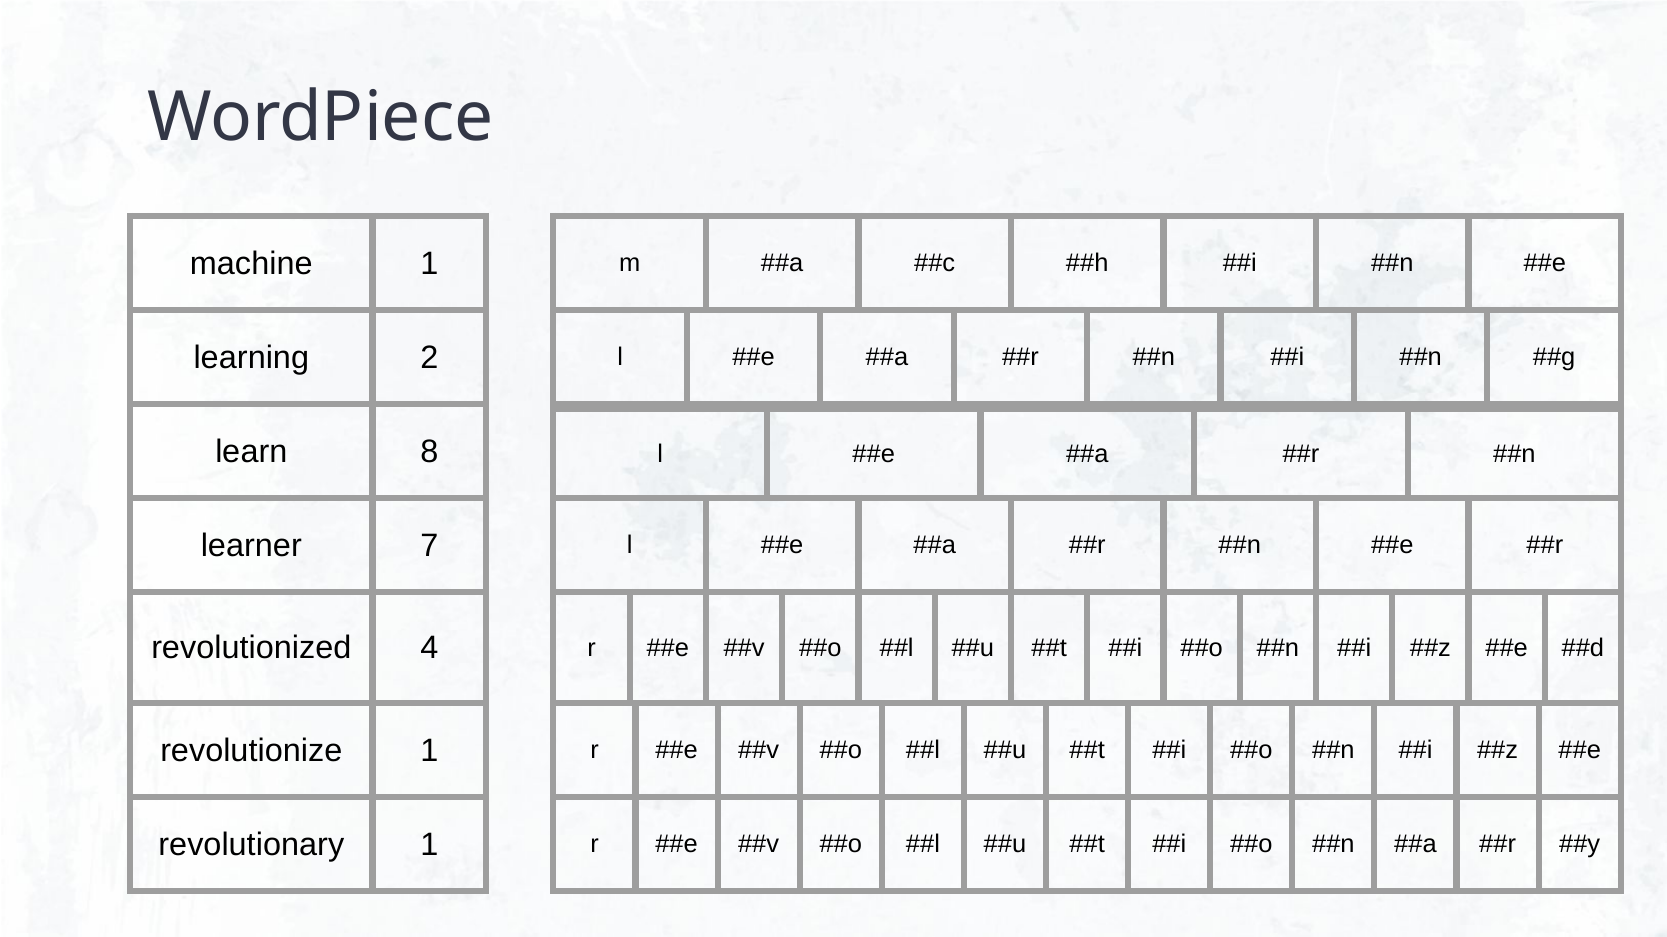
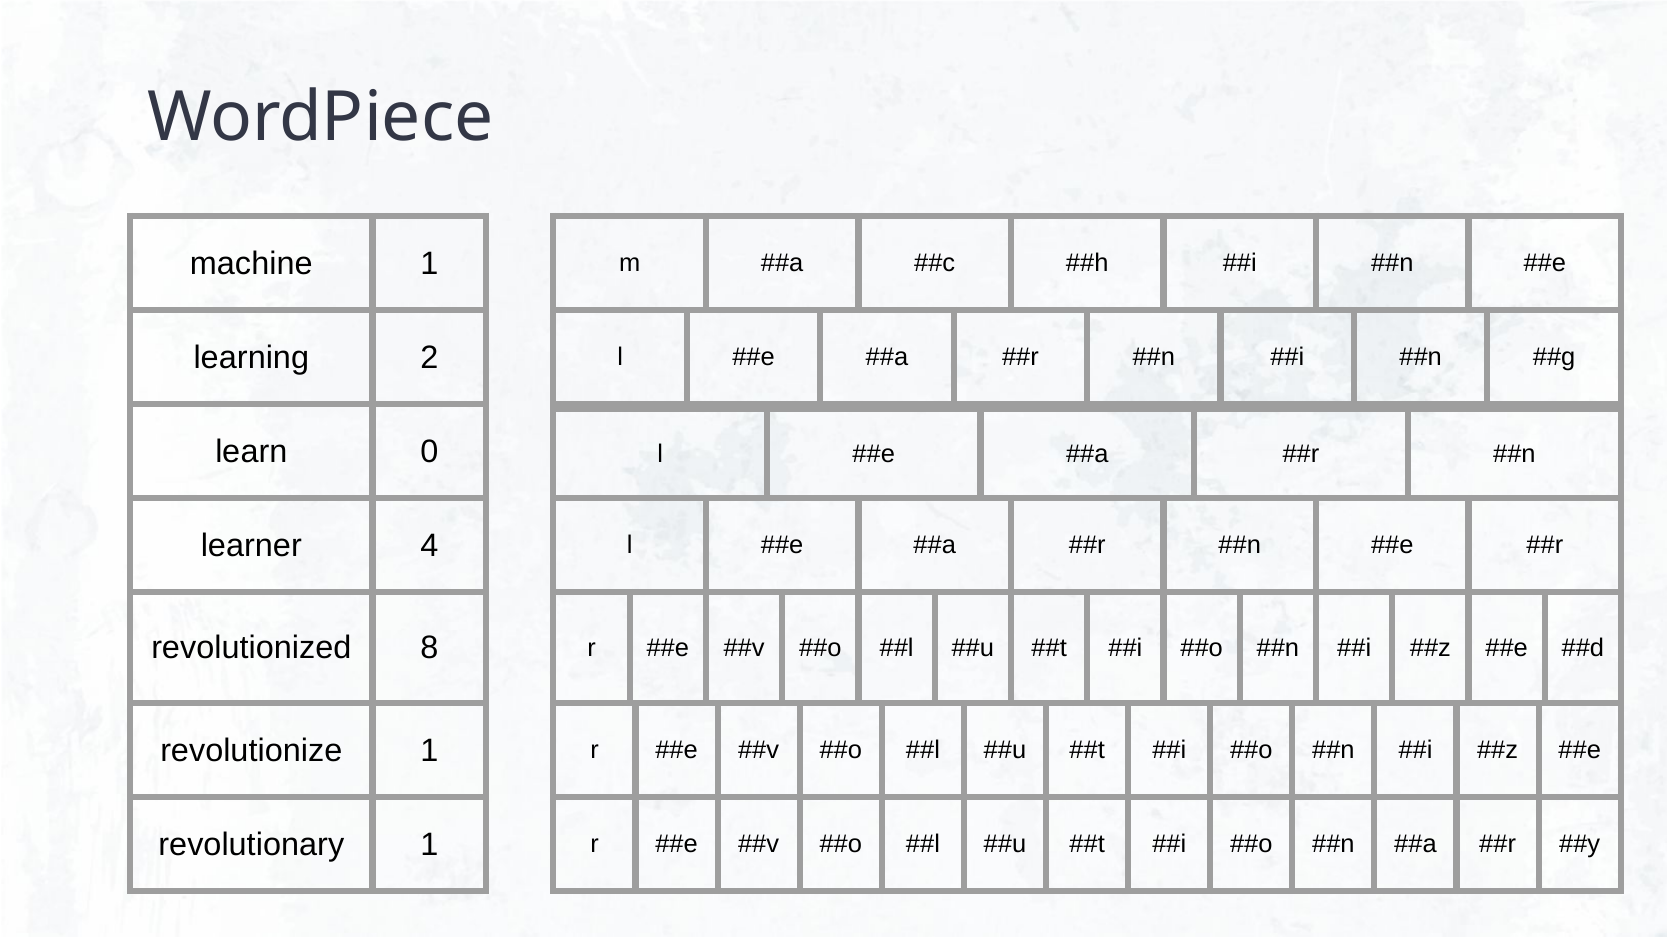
8: 8 -> 0 (429, 452)
7: 7 -> 4 (429, 546)
4: 4 -> 8 (429, 648)
